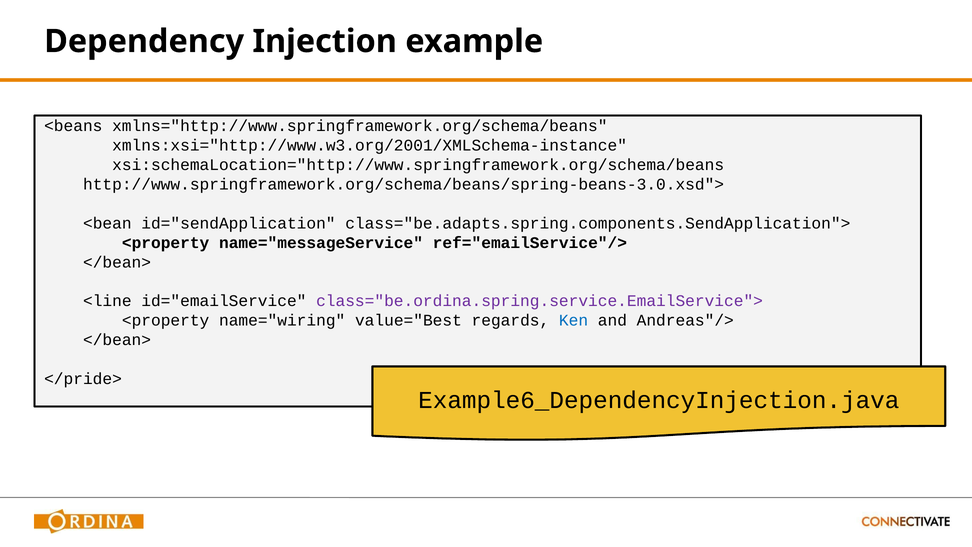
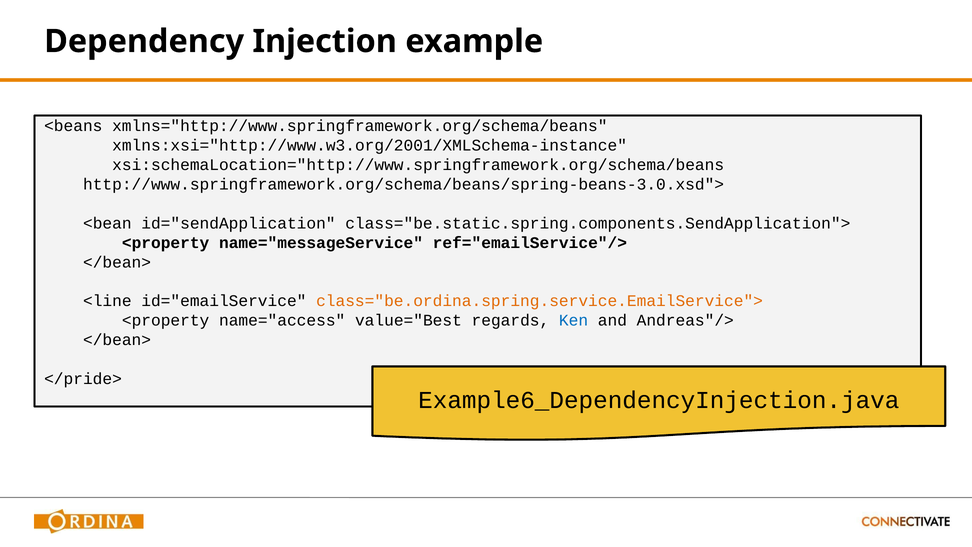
class="be.adapts.spring.components.SendApplication">: class="be.adapts.spring.components.SendApplication"> -> class="be.static.spring.components.SendApplication"> (598, 223)
class="be.ordina.spring.service.EmailService"> colour: purple -> orange (540, 301)
name="wiring: name="wiring -> name="access (282, 320)
